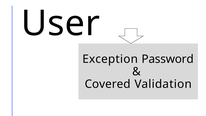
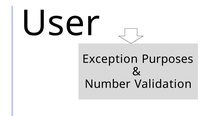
Password: Password -> Purposes (168, 59)
Covered: Covered -> Number (108, 84)
